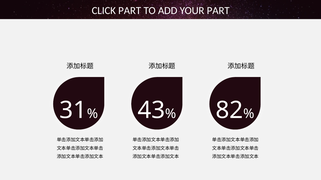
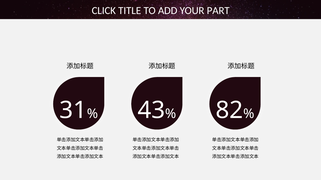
CLICK PART: PART -> TITLE (130, 11)
